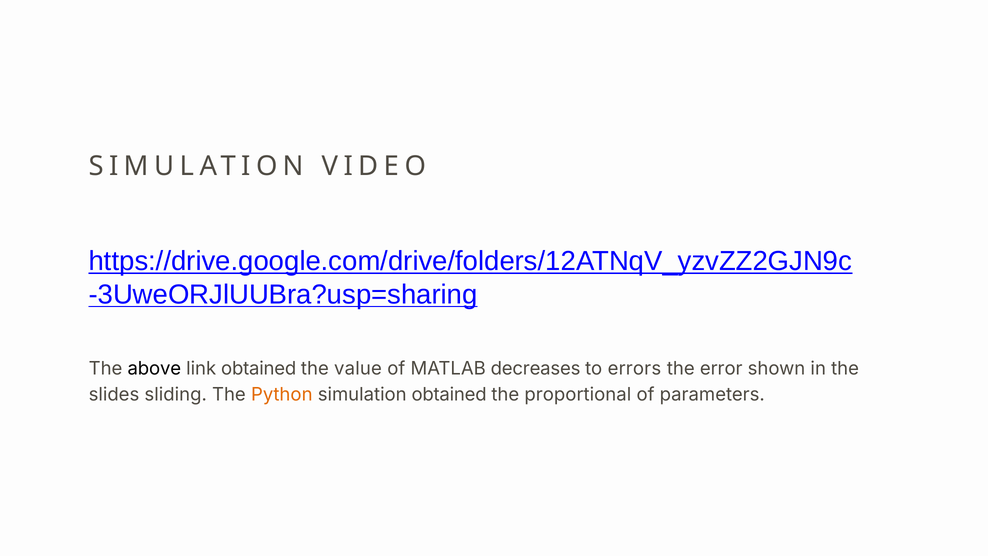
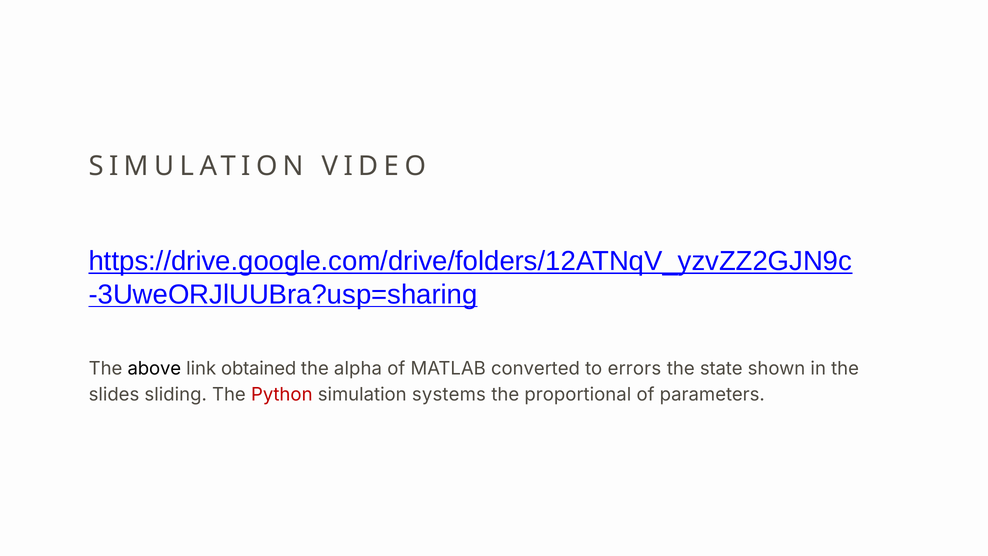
value: value -> alpha (358, 368)
decreases: decreases -> converted (535, 368)
error: error -> state (721, 368)
Python colour: orange -> red (282, 394)
simulation obtained: obtained -> systems (449, 394)
